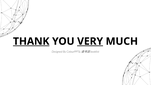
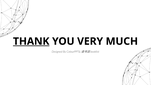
VERY underline: present -> none (90, 41)
